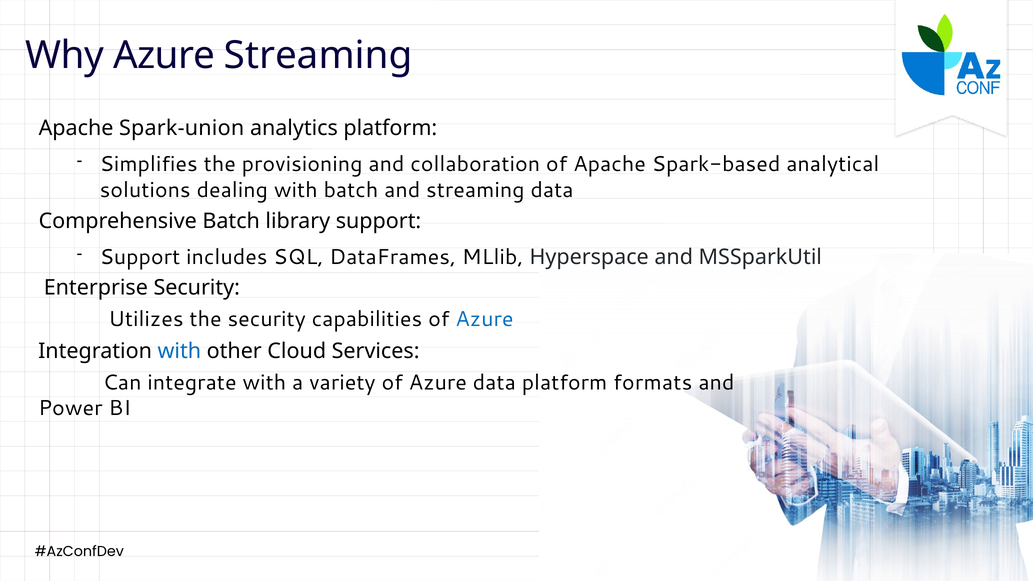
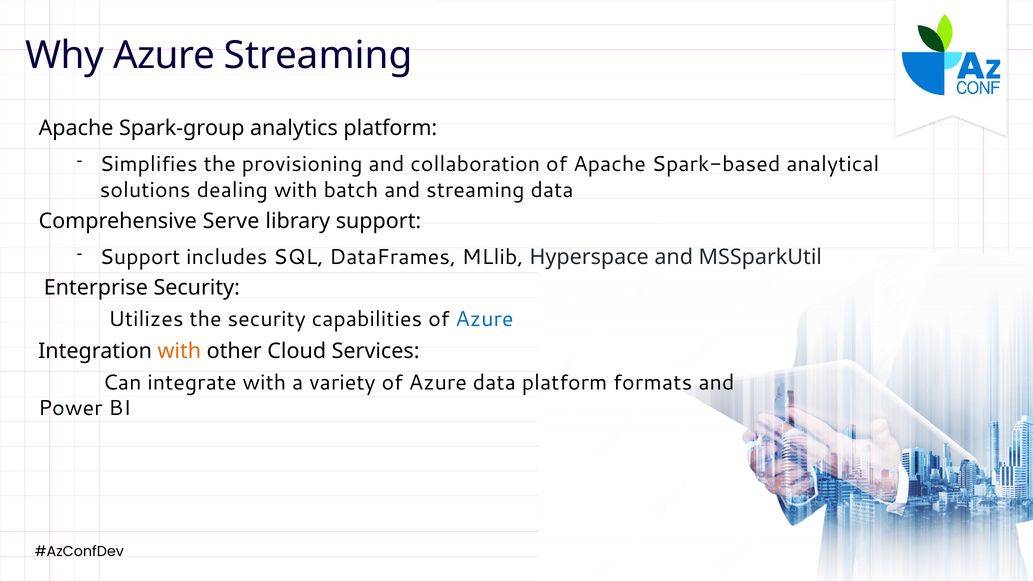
Spark-union: Spark-union -> Spark-group (182, 128)
Comprehensive Batch: Batch -> Serve (231, 221)
with colour: blue -> orange (179, 351)
